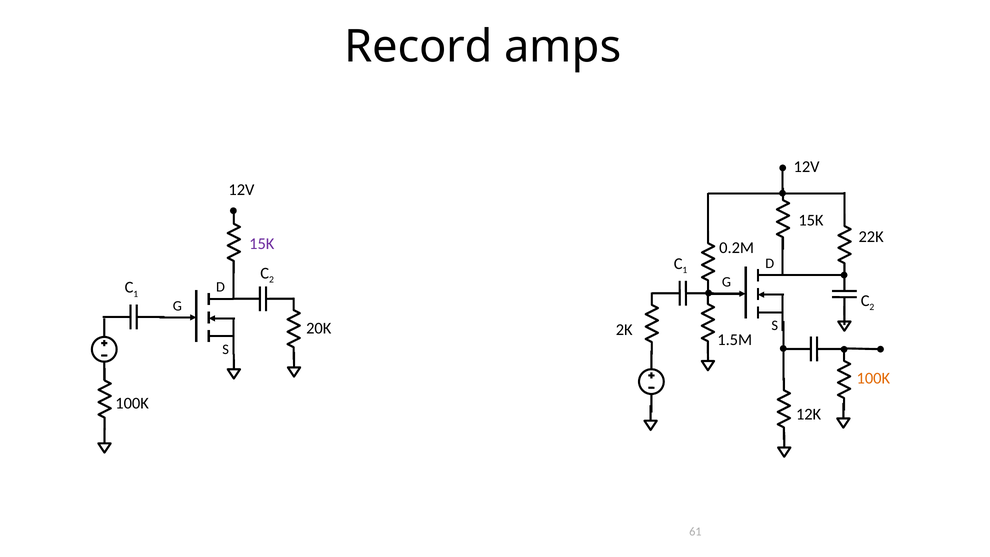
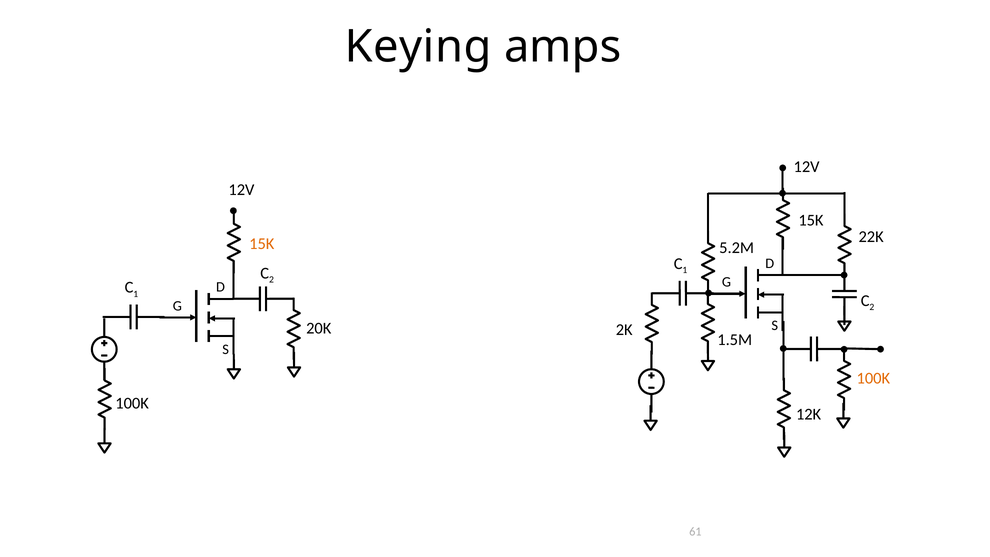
Record: Record -> Keying (418, 47)
15K colour: purple -> orange (262, 244)
0.2M: 0.2M -> 5.2M (737, 248)
